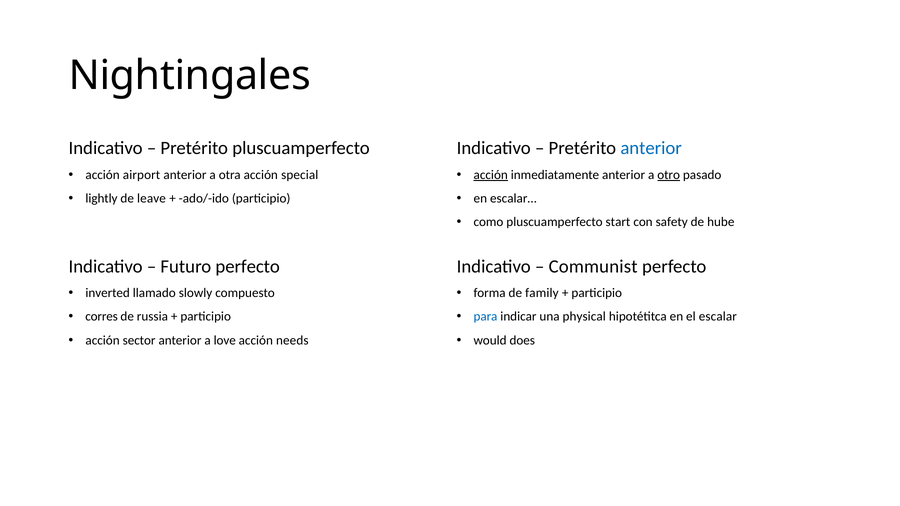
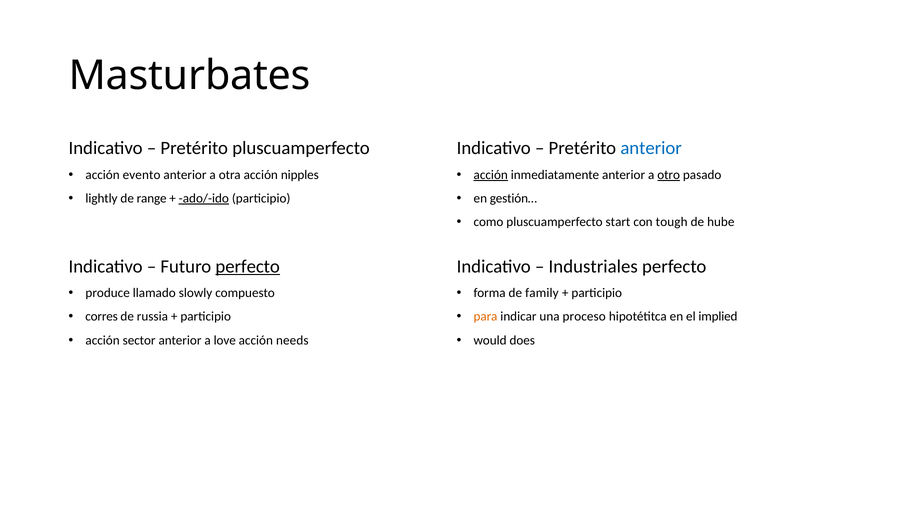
Nightingales: Nightingales -> Masturbates (190, 76)
airport: airport -> evento (142, 175)
special: special -> nipples (300, 175)
leave: leave -> range (152, 198)
ado/-ido underline: none -> present (204, 198)
escalar…: escalar… -> gestión… (513, 198)
safety: safety -> tough (672, 222)
perfecto underline: none -> present (248, 267)
Communist: Communist -> Industriales (593, 267)
inverted: inverted -> produce (108, 293)
para colour: blue -> orange (486, 317)
physical: physical -> proceso (584, 317)
escalar: escalar -> implied (718, 317)
